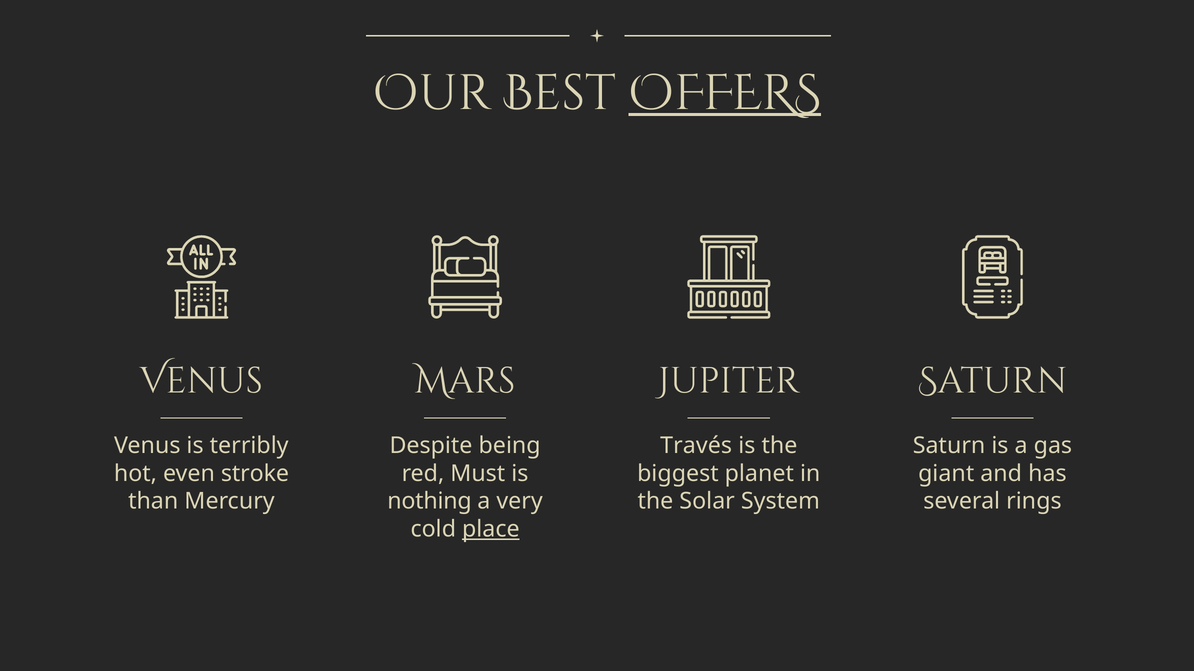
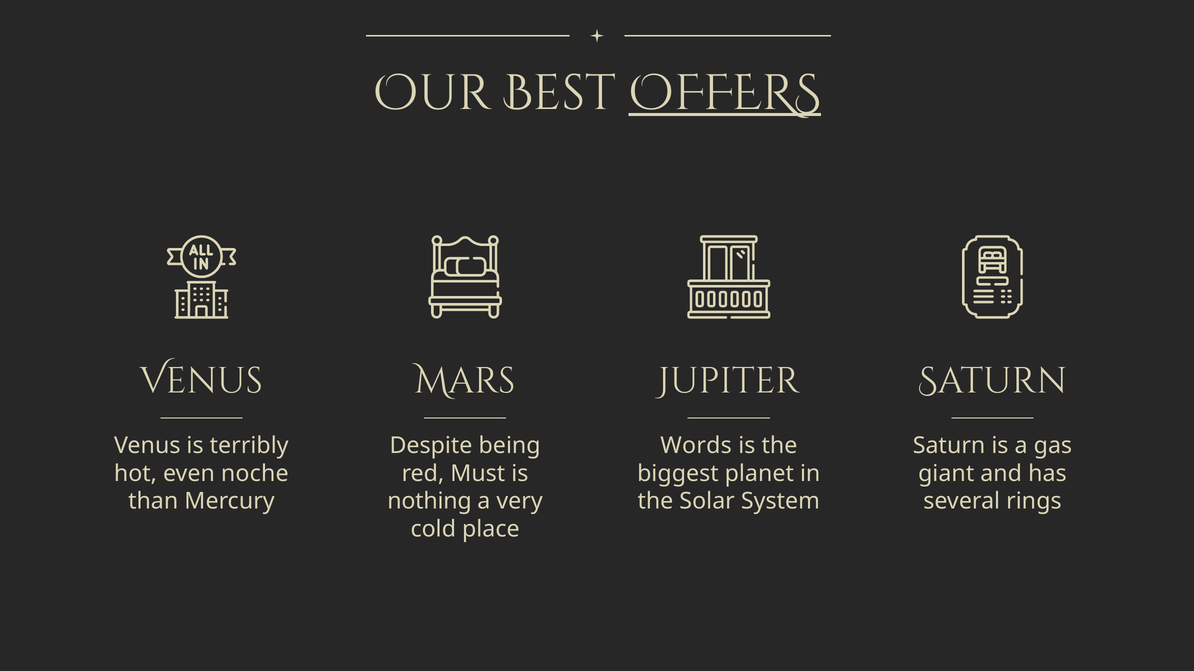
Través: Través -> Words (696, 446)
stroke: stroke -> noche (255, 474)
place underline: present -> none (491, 530)
